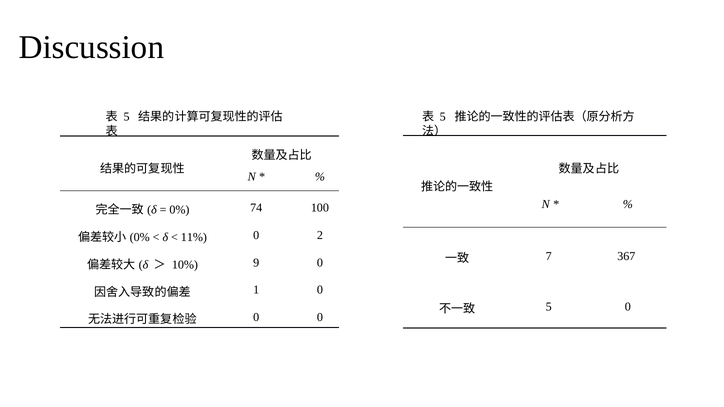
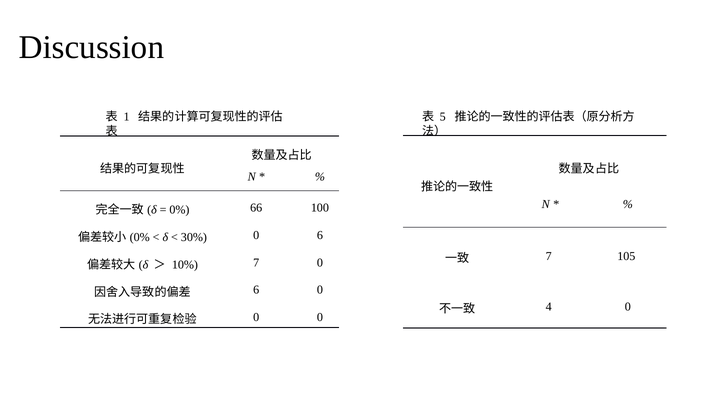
5: 5 -> 1 (127, 117)
74: 74 -> 66 (256, 208)
11%: 11% -> 30% (194, 237)
0 2: 2 -> 6 (320, 235)
367: 367 -> 105 (626, 257)
10% 9: 9 -> 7 (256, 263)
1: 1 -> 6 (256, 290)
5: 5 -> 4 (549, 307)
